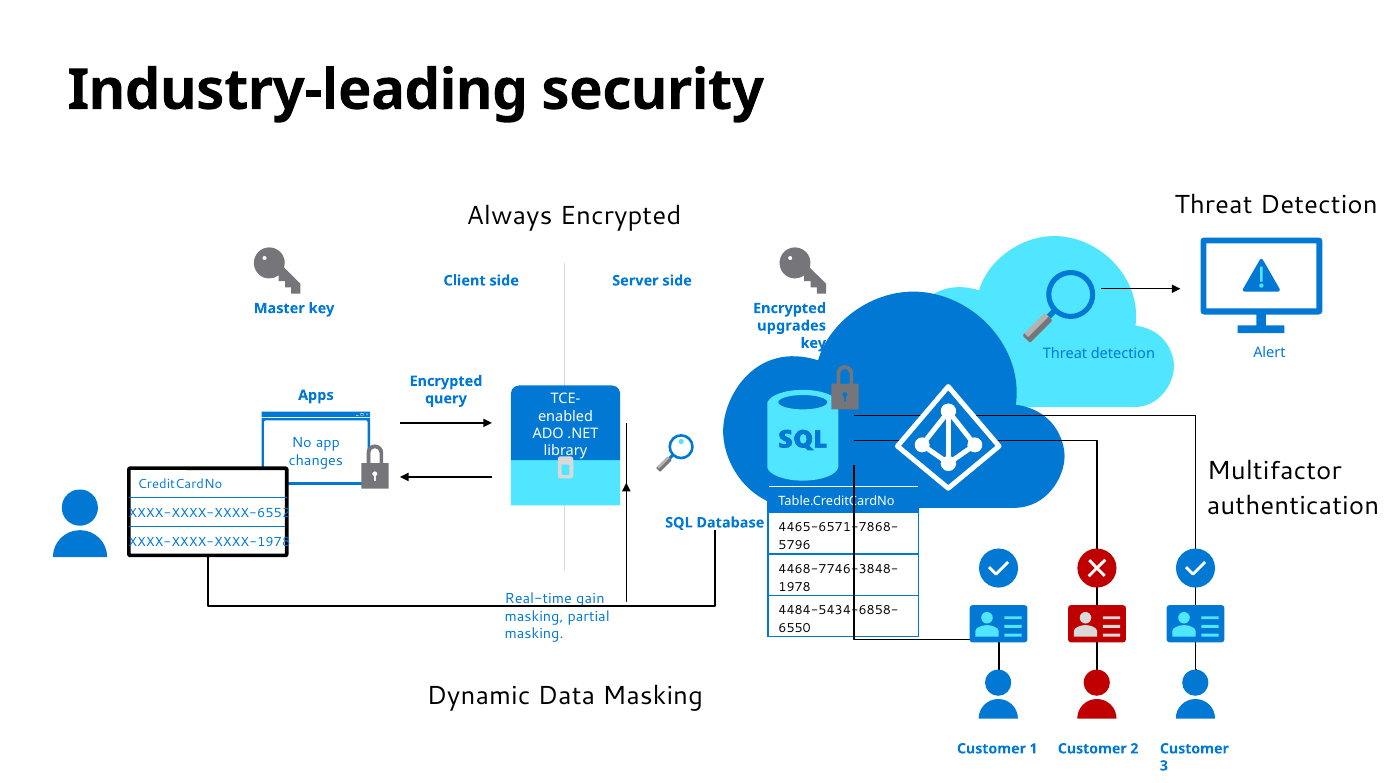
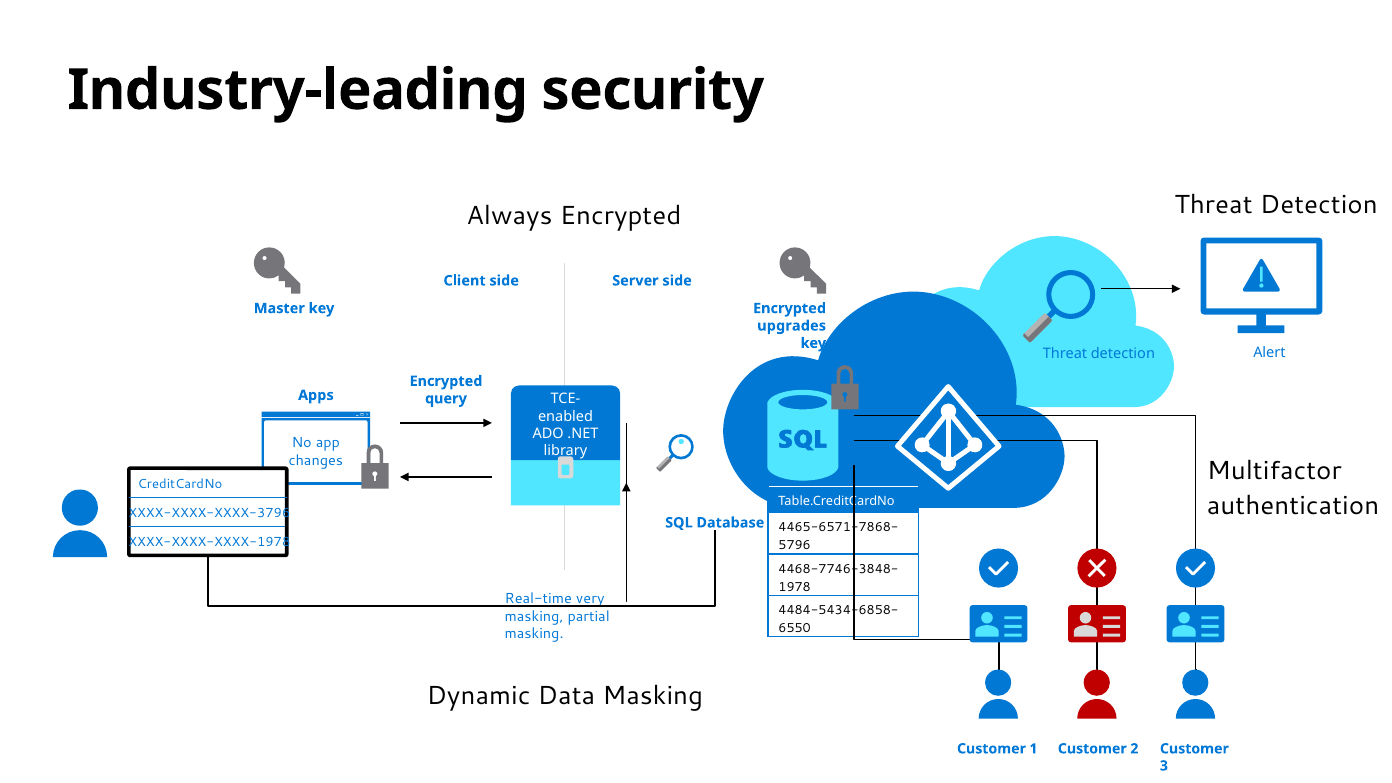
XXXX-XXXX-XXXX-6552: XXXX-XXXX-XXXX-6552 -> XXXX-XXXX-XXXX-3796 (209, 513)
gain: gain -> very (590, 599)
